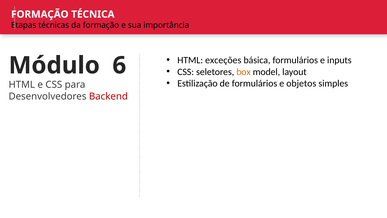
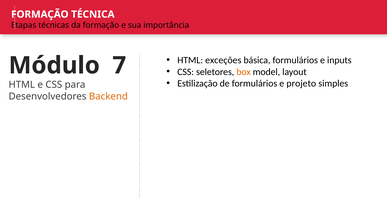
6: 6 -> 7 (119, 65)
objetos: objetos -> projeto (301, 83)
Backend colour: red -> orange (108, 96)
